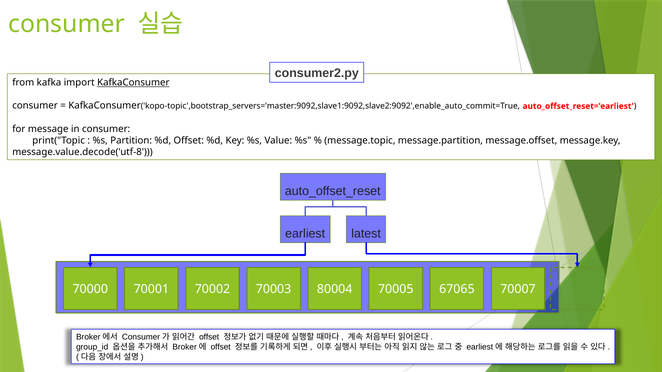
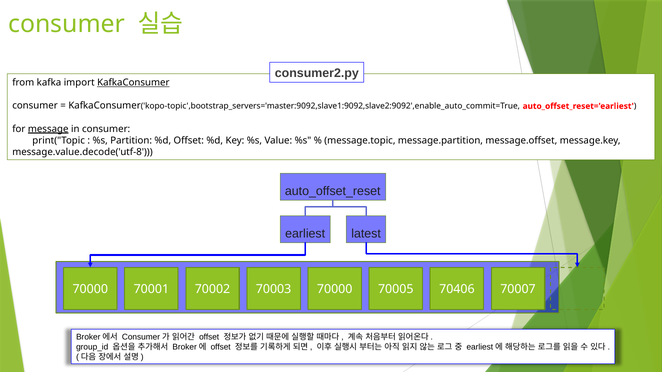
message underline: none -> present (48, 129)
70003 80004: 80004 -> 70000 (335, 290)
67065: 67065 -> 70406 (457, 290)
